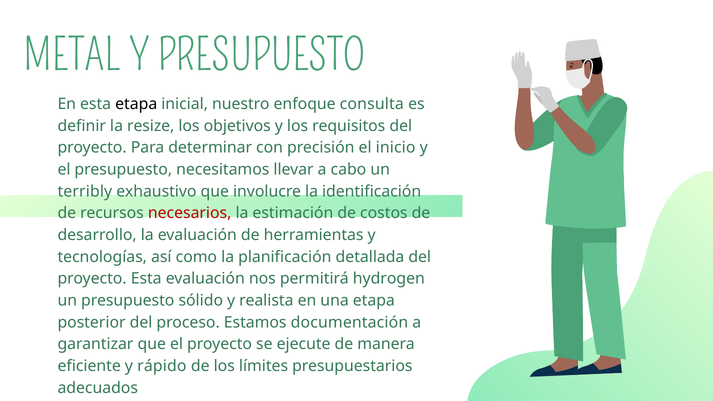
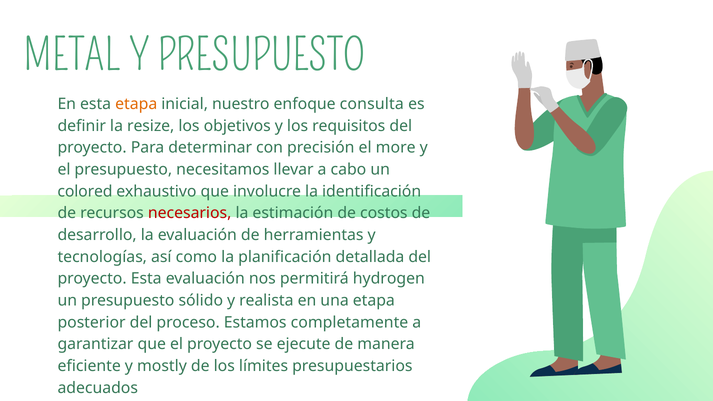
etapa colour: black -> orange (136, 104)
inicio: inicio -> more (396, 148)
terribly: terribly -> colored (85, 191)
documentación: documentación -> completamente (350, 322)
rápido: rápido -> mostly (162, 366)
